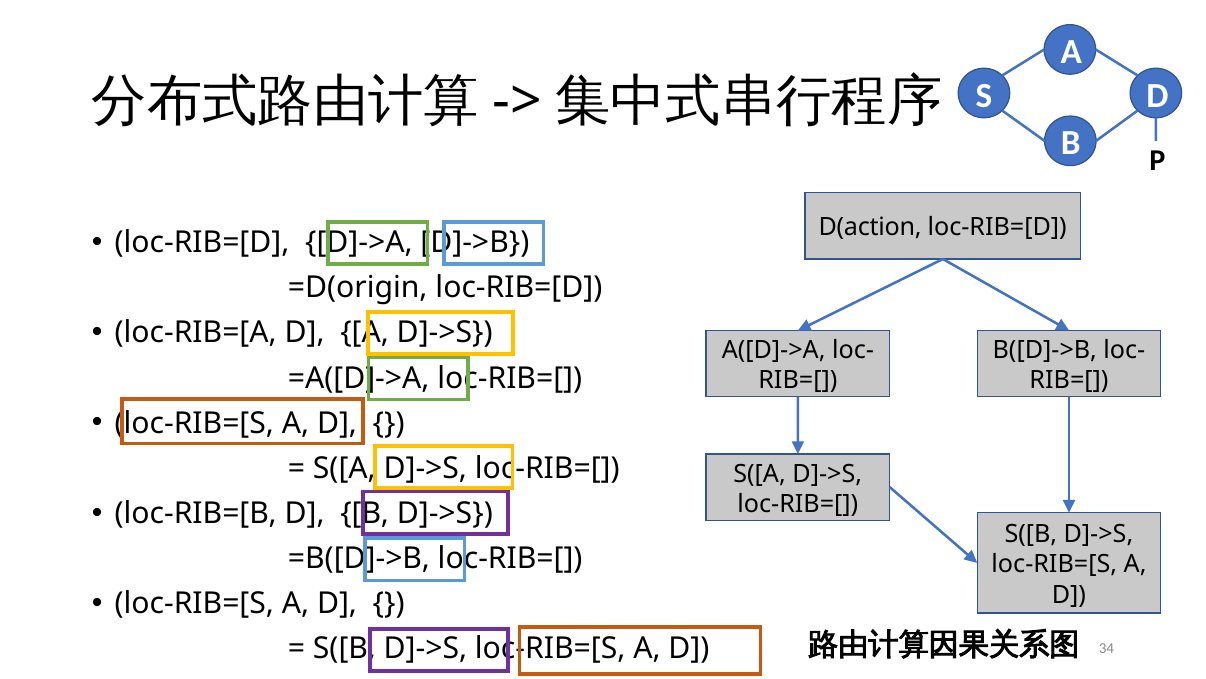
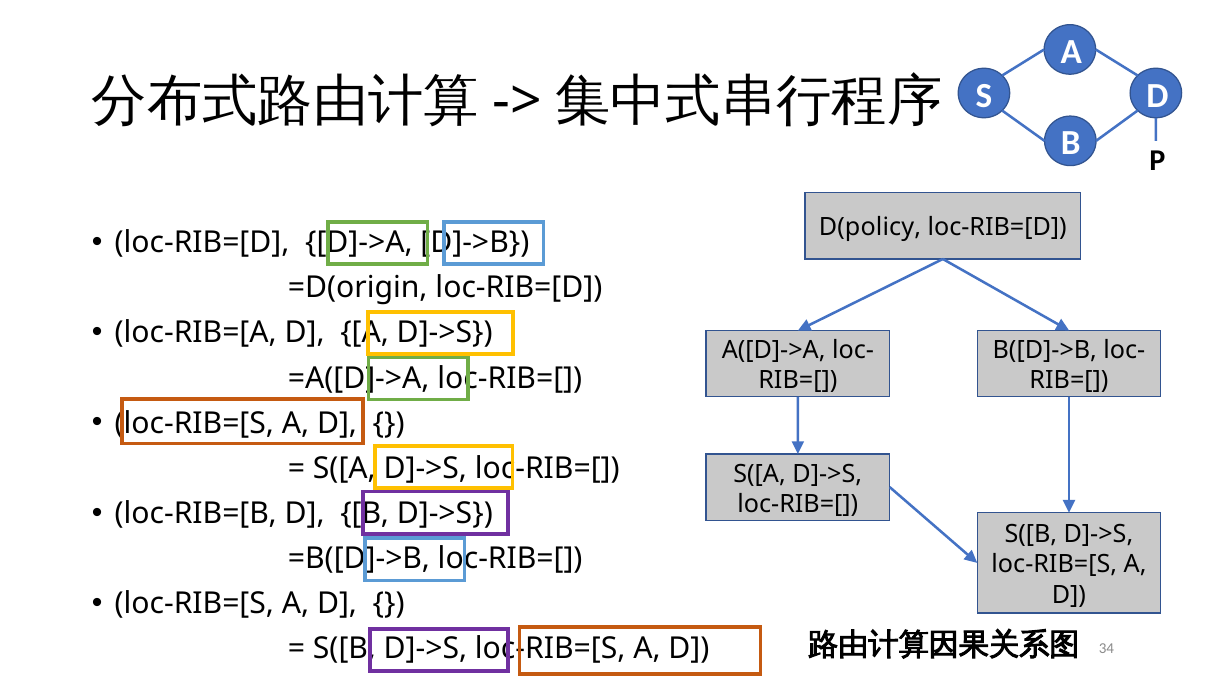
D(action: D(action -> D(policy (870, 227)
